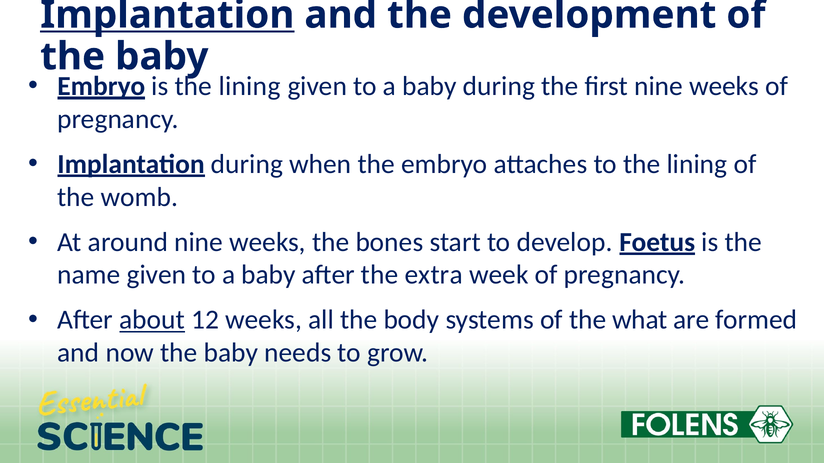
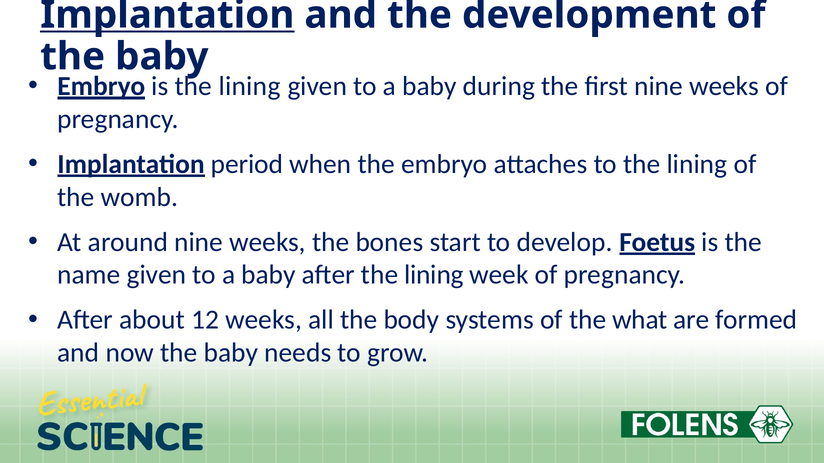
during: during -> period (247, 164)
after the extra: extra -> lining (434, 275)
about underline: present -> none (152, 320)
